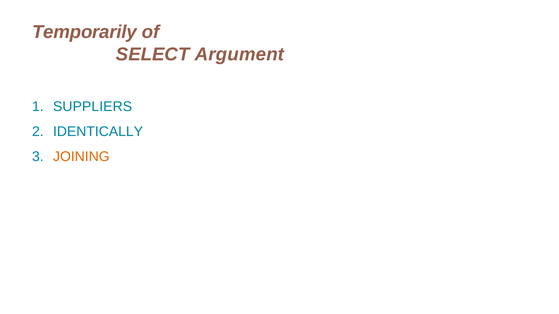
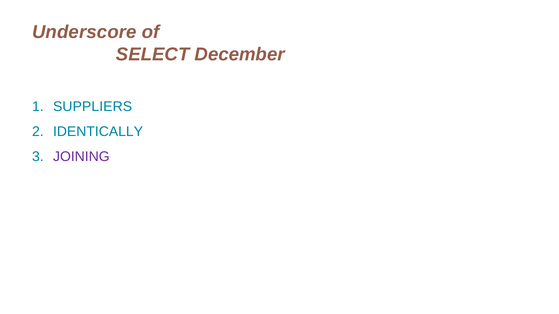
Temporarily: Temporarily -> Underscore (84, 32)
Argument: Argument -> December (240, 54)
JOINING colour: orange -> purple (81, 157)
